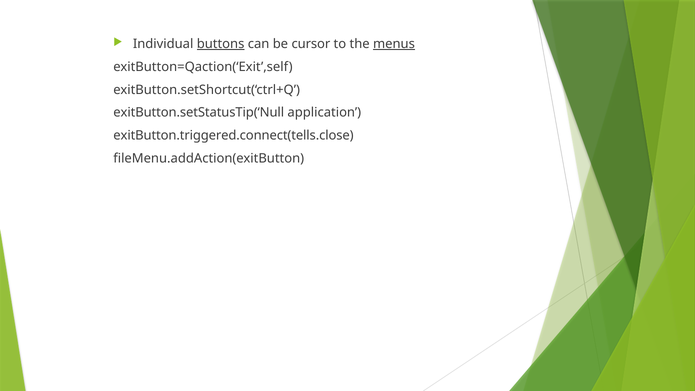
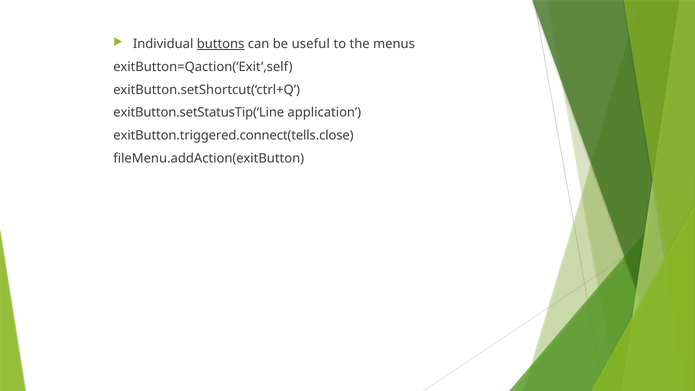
cursor: cursor -> useful (311, 44)
menus underline: present -> none (394, 44)
exitButton.setStatusTip(‘Null: exitButton.setStatusTip(‘Null -> exitButton.setStatusTip(‘Line (199, 113)
